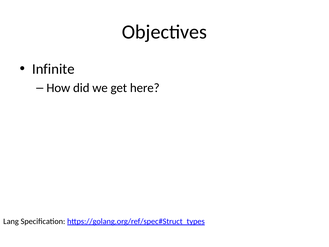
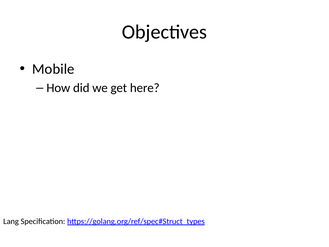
Infinite: Infinite -> Mobile (53, 69)
